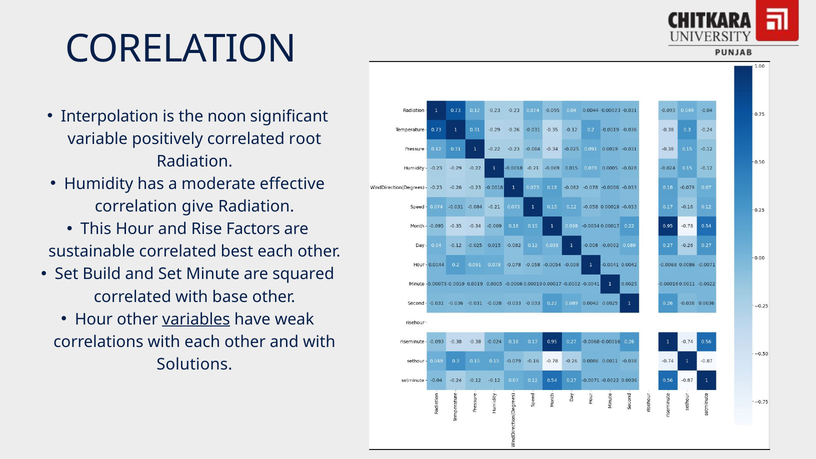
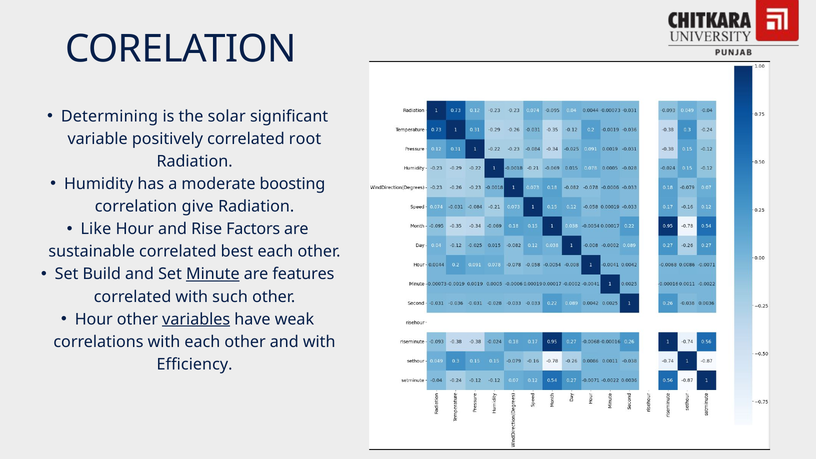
Interpolation: Interpolation -> Determining (110, 116)
noon: noon -> solar (227, 116)
effective: effective -> boosting (292, 184)
This: This -> Like (96, 229)
Minute underline: none -> present (213, 274)
squared: squared -> features (303, 274)
base: base -> such (230, 297)
Solutions: Solutions -> Efficiency (195, 364)
